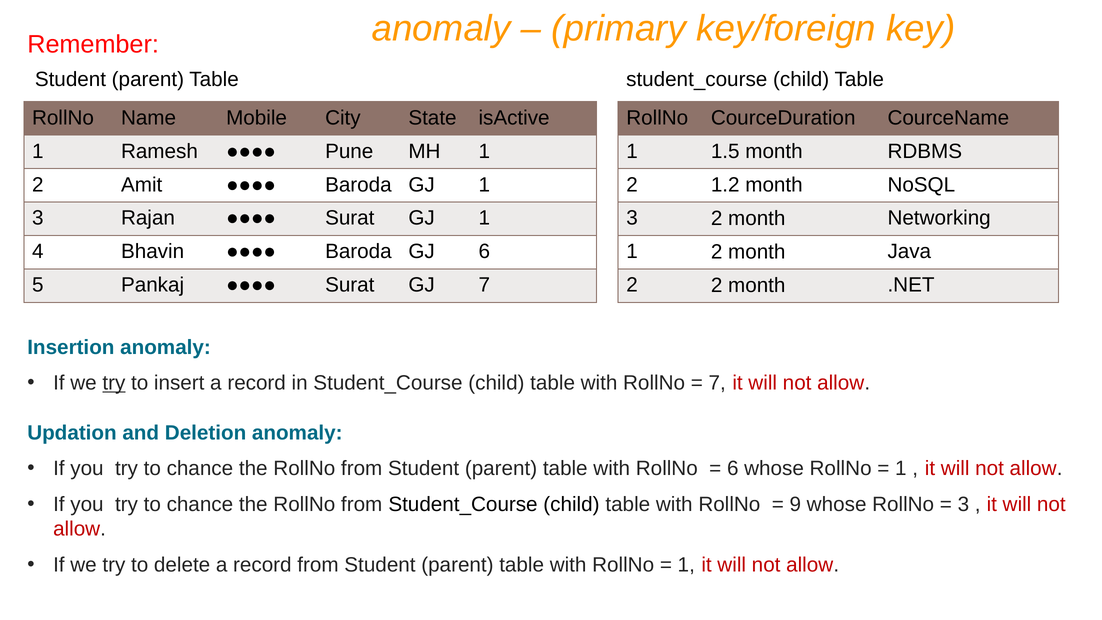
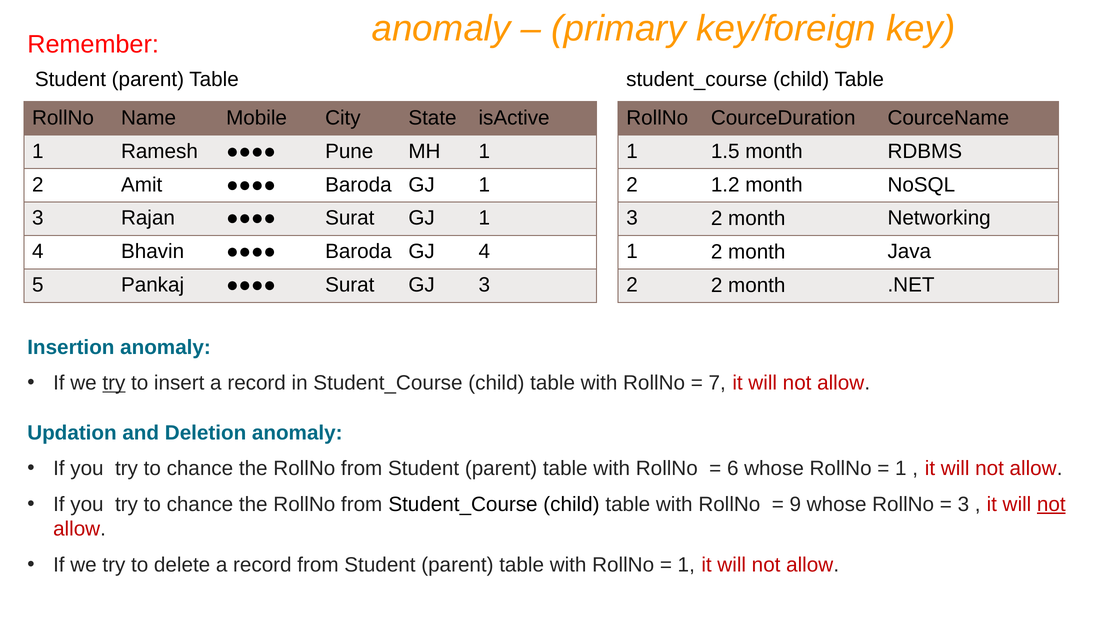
GJ 6: 6 -> 4 (484, 252)
GJ 7: 7 -> 3 (484, 285)
not underline: none -> present (1051, 504)
